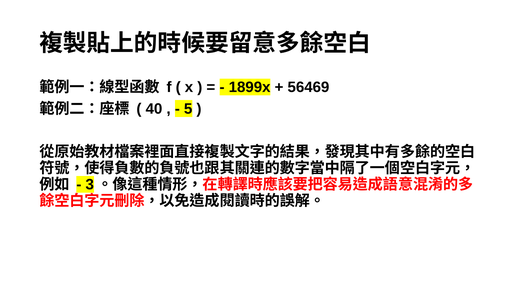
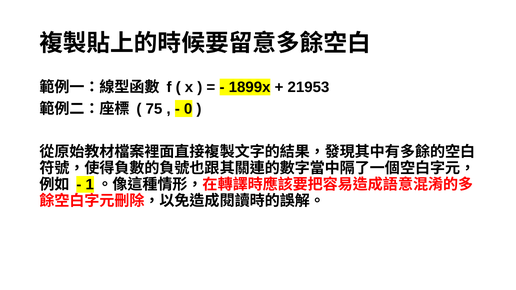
56469: 56469 -> 21953 (308, 87)
40: 40 -> 75 (154, 109)
5: 5 -> 0 (188, 109)
3: 3 -> 1 (90, 185)
